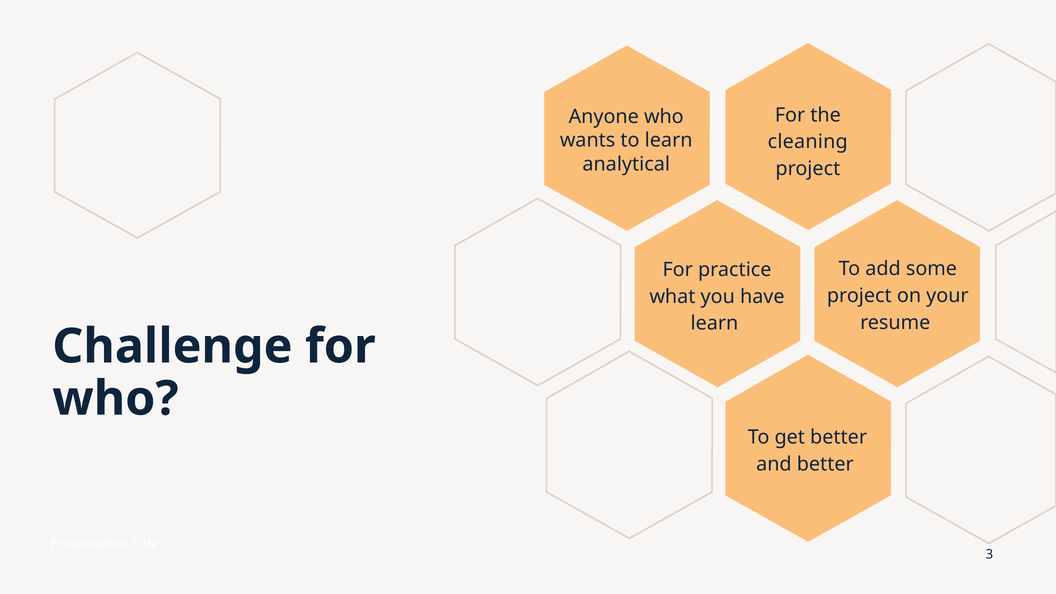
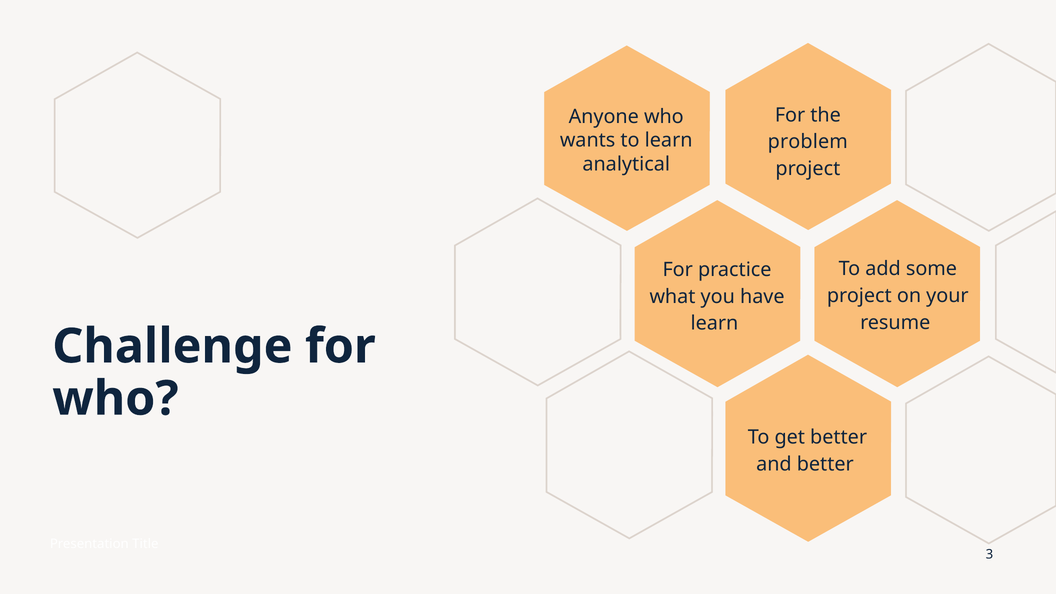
cleaning: cleaning -> problem (808, 142)
